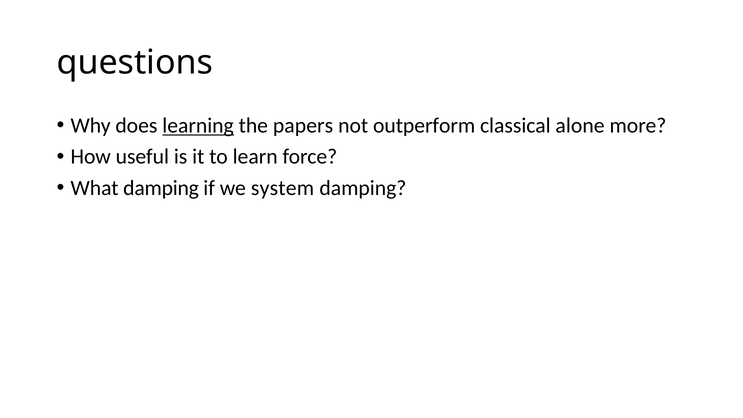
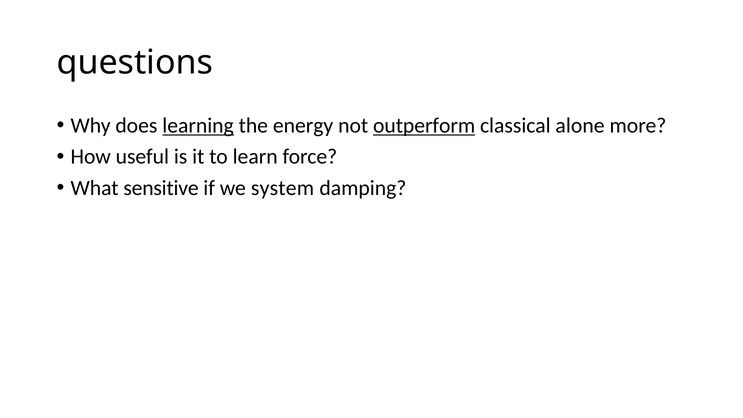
papers: papers -> energy (303, 126)
outperform underline: none -> present (424, 126)
What damping: damping -> sensitive (161, 188)
